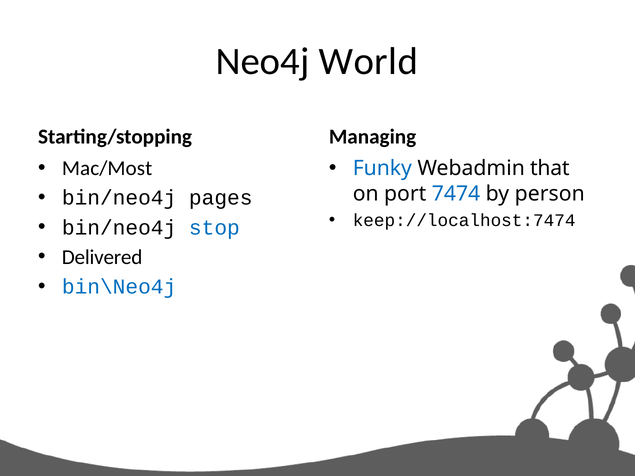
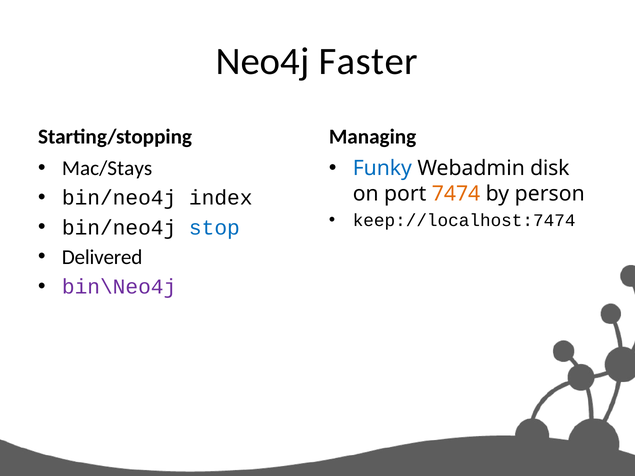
World: World -> Faster (368, 61)
Mac/Most: Mac/Most -> Mac/Stays (107, 168)
that: that -> disk (550, 168)
pages: pages -> index (221, 198)
7474 colour: blue -> orange (456, 194)
bin\Neo4j colour: blue -> purple (119, 287)
